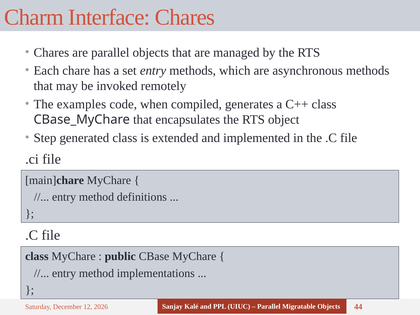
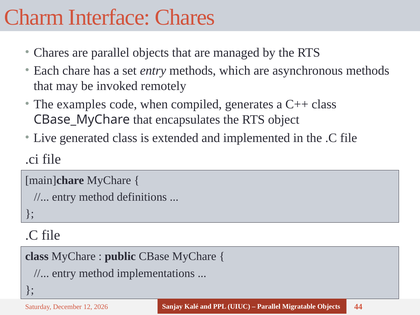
Step: Step -> Live (45, 138)
